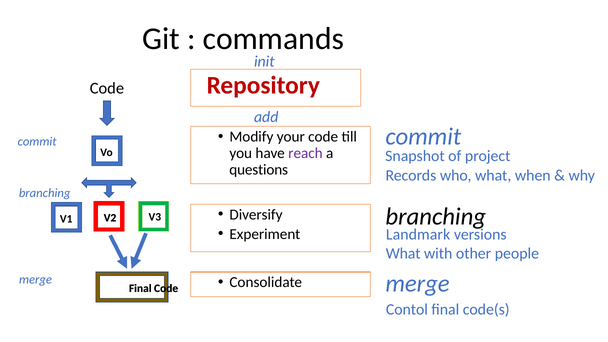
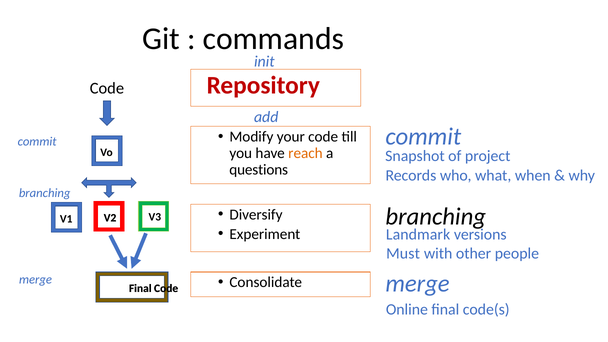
reach colour: purple -> orange (305, 153)
What: What -> Must (403, 254)
Contol: Contol -> Online (407, 310)
